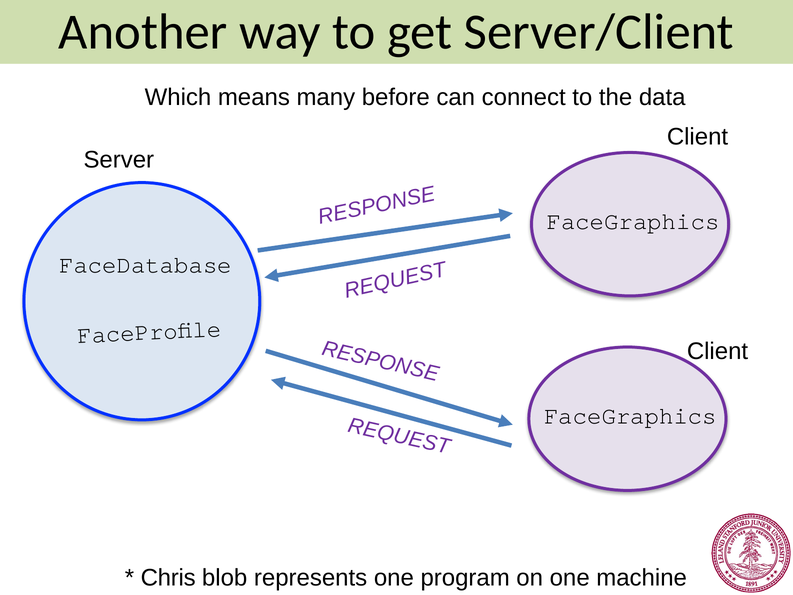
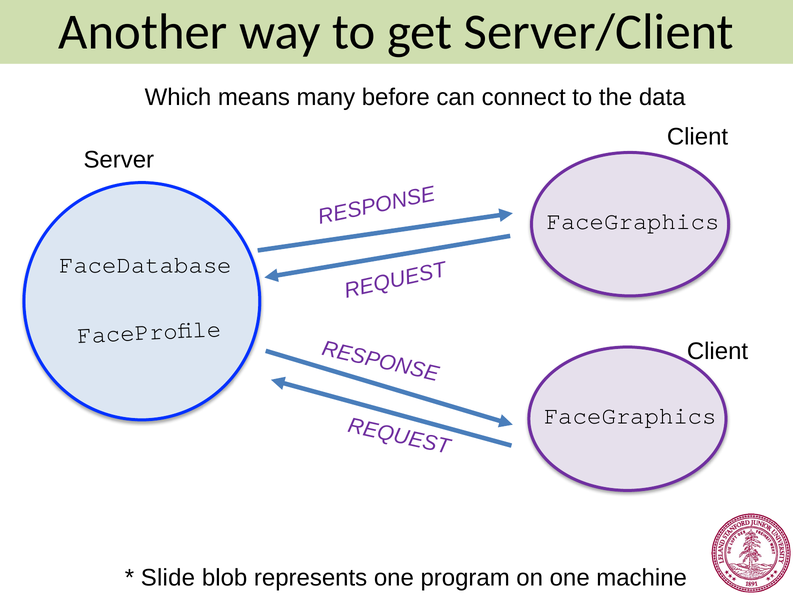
Chris: Chris -> Slide (168, 577)
